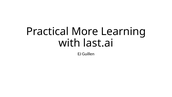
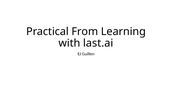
More: More -> From (85, 31)
